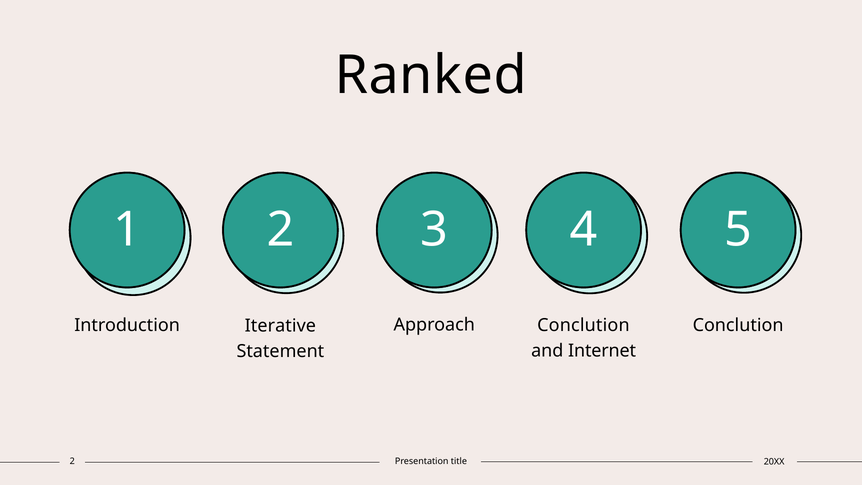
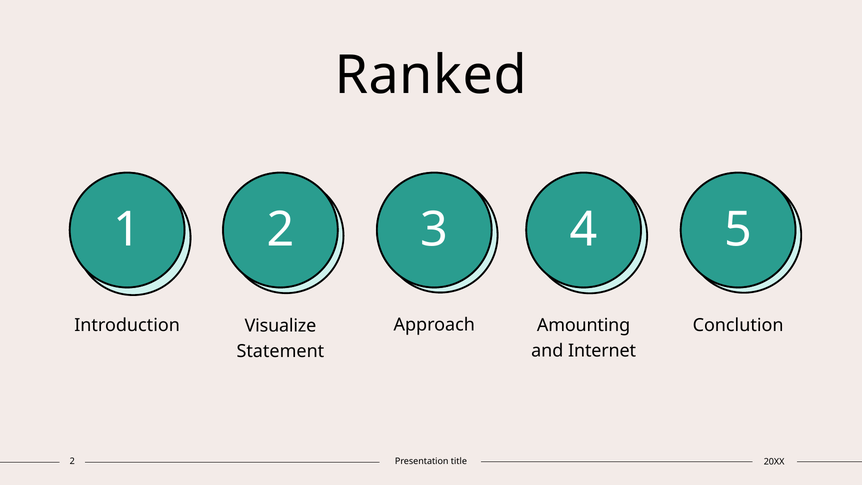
Approach Conclution: Conclution -> Amounting (584, 325)
Iterative: Iterative -> Visualize (280, 325)
